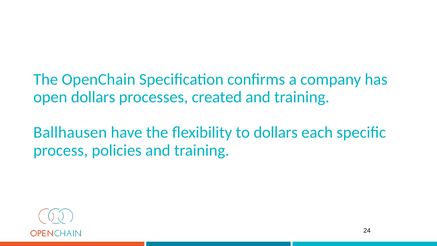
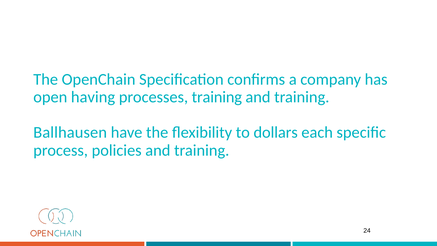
open dollars: dollars -> having (93, 97)
processes created: created -> training (217, 97)
